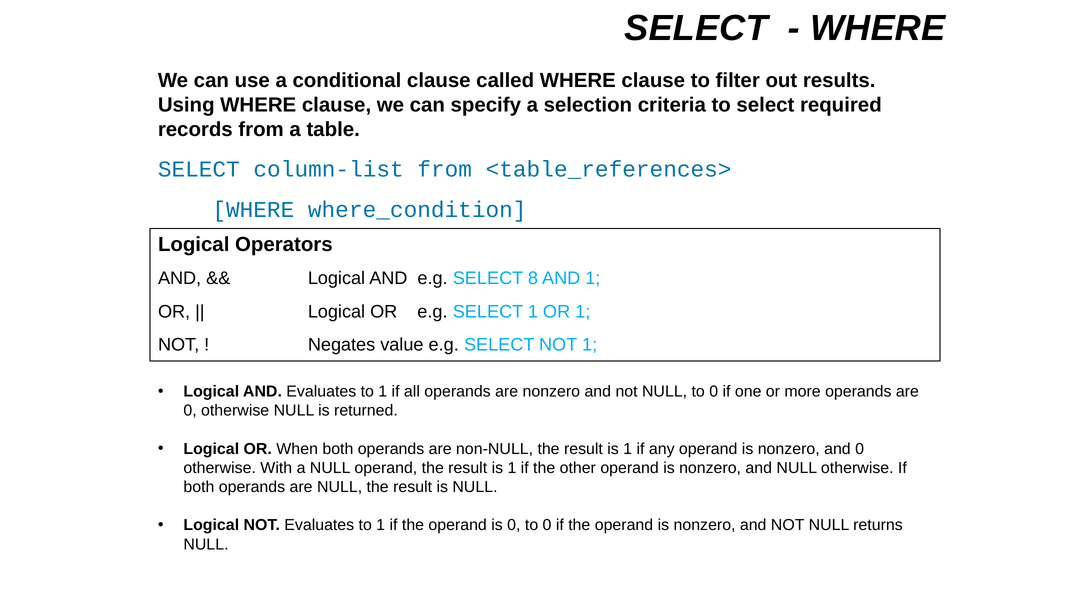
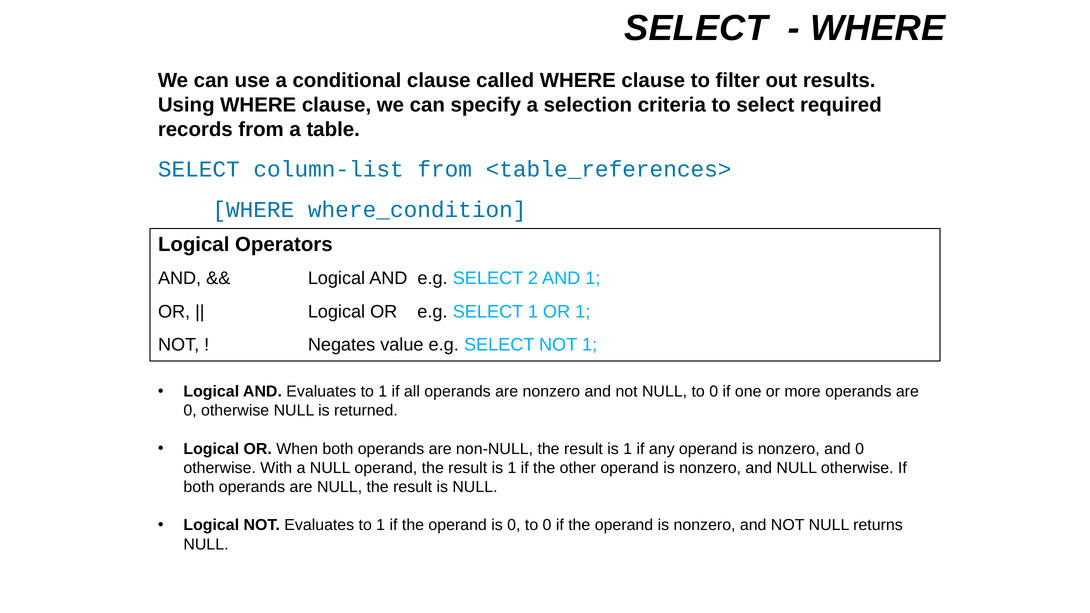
8: 8 -> 2 (533, 278)
